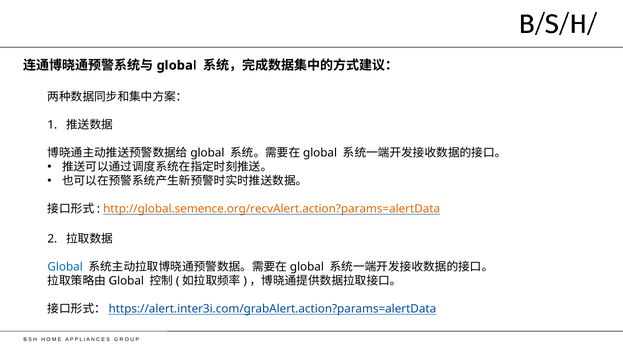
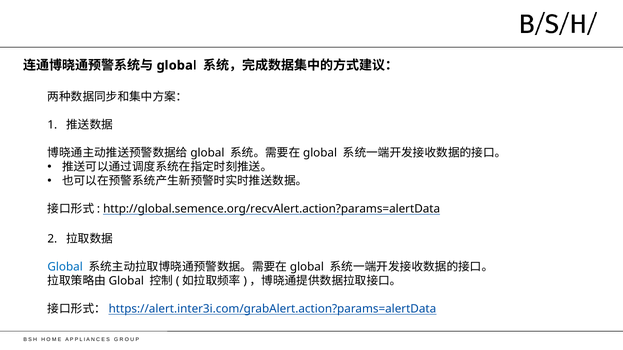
http://global.semence.org/recvAlert.action?params=alertData colour: orange -> black (272, 209)
